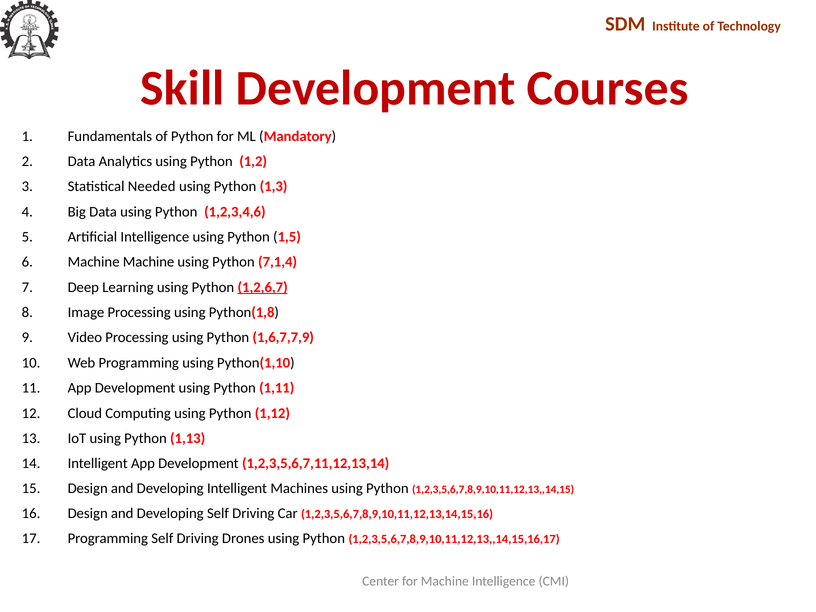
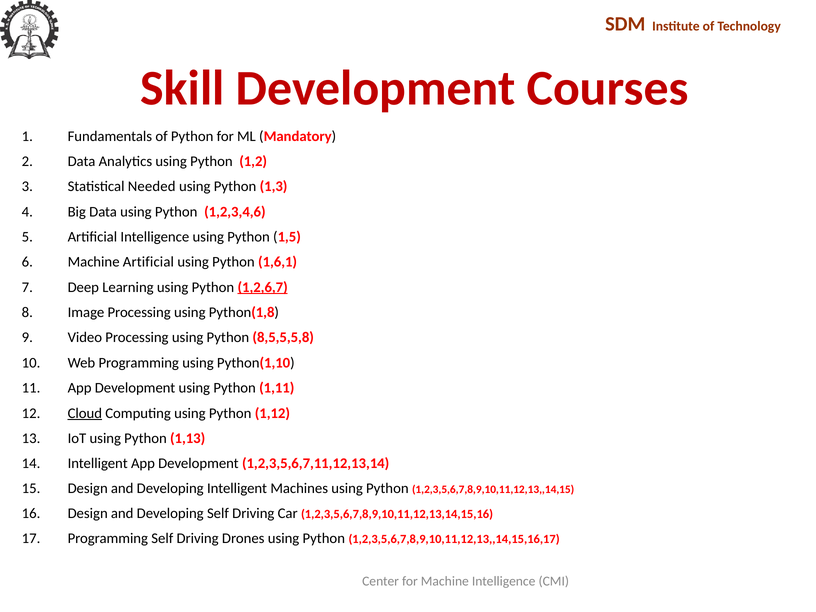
Machine Machine: Machine -> Artificial (148, 262)
7,1,4: 7,1,4 -> 1,6,1 (278, 262)
1,6,7,7,9: 1,6,7,7,9 -> 8,5,5,5,8 (283, 338)
Cloud underline: none -> present (85, 413)
